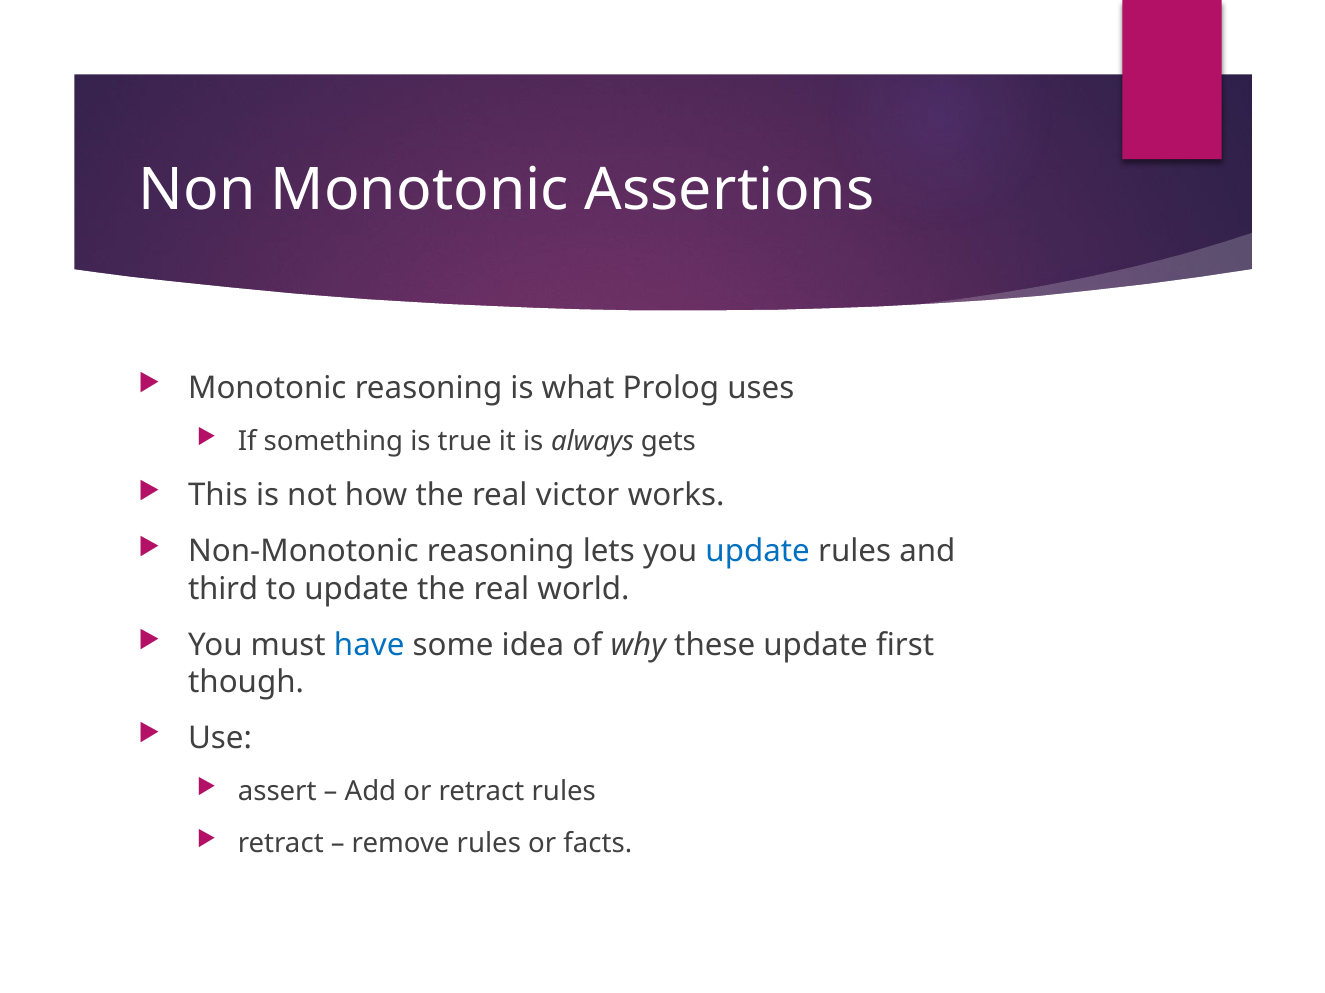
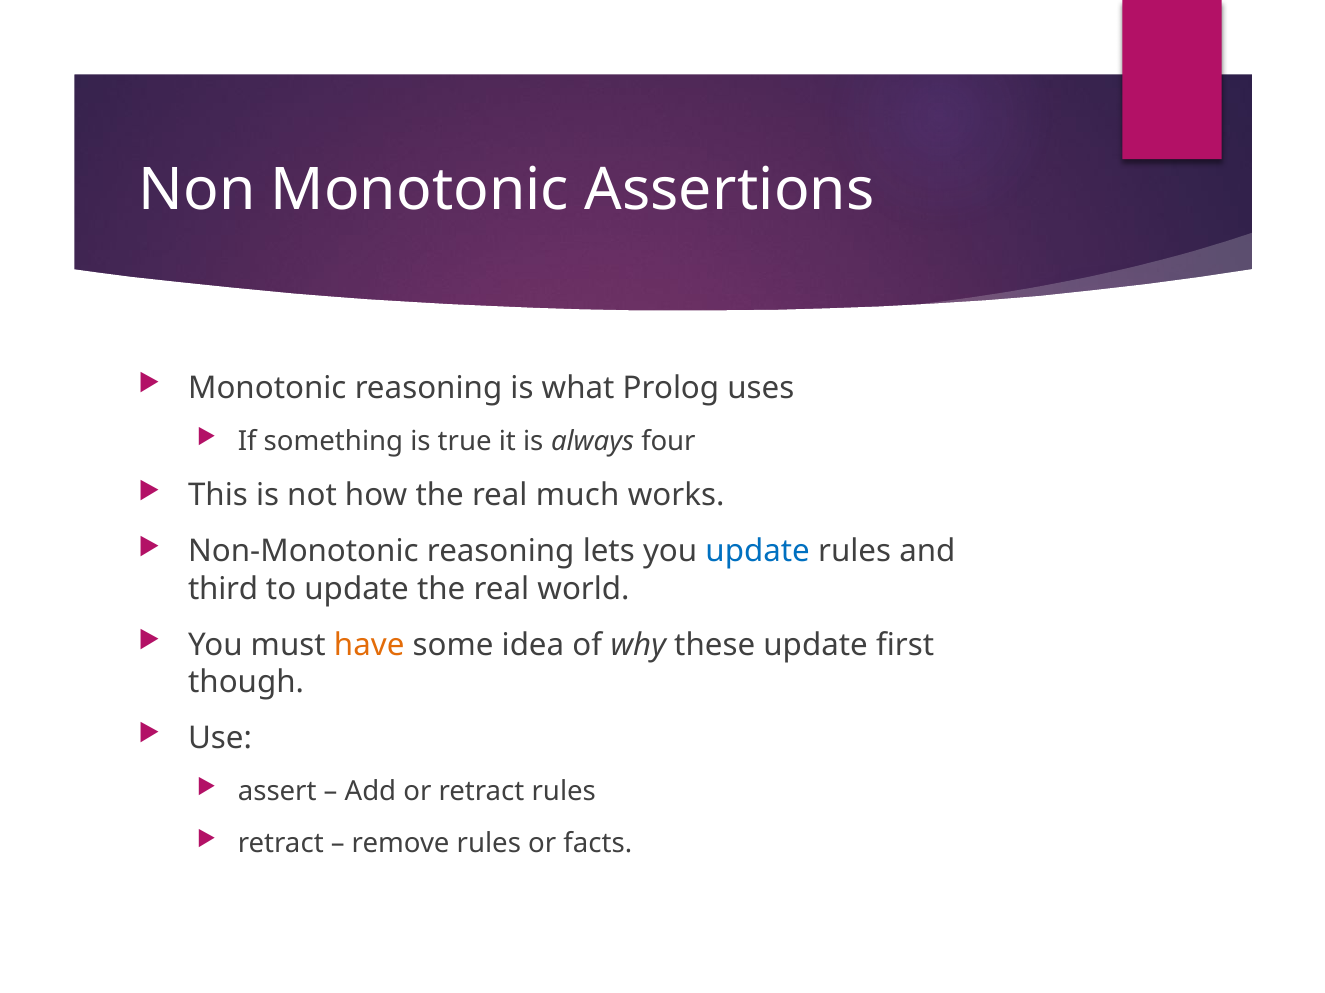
gets: gets -> four (668, 442)
victor: victor -> much (578, 496)
have colour: blue -> orange (369, 645)
